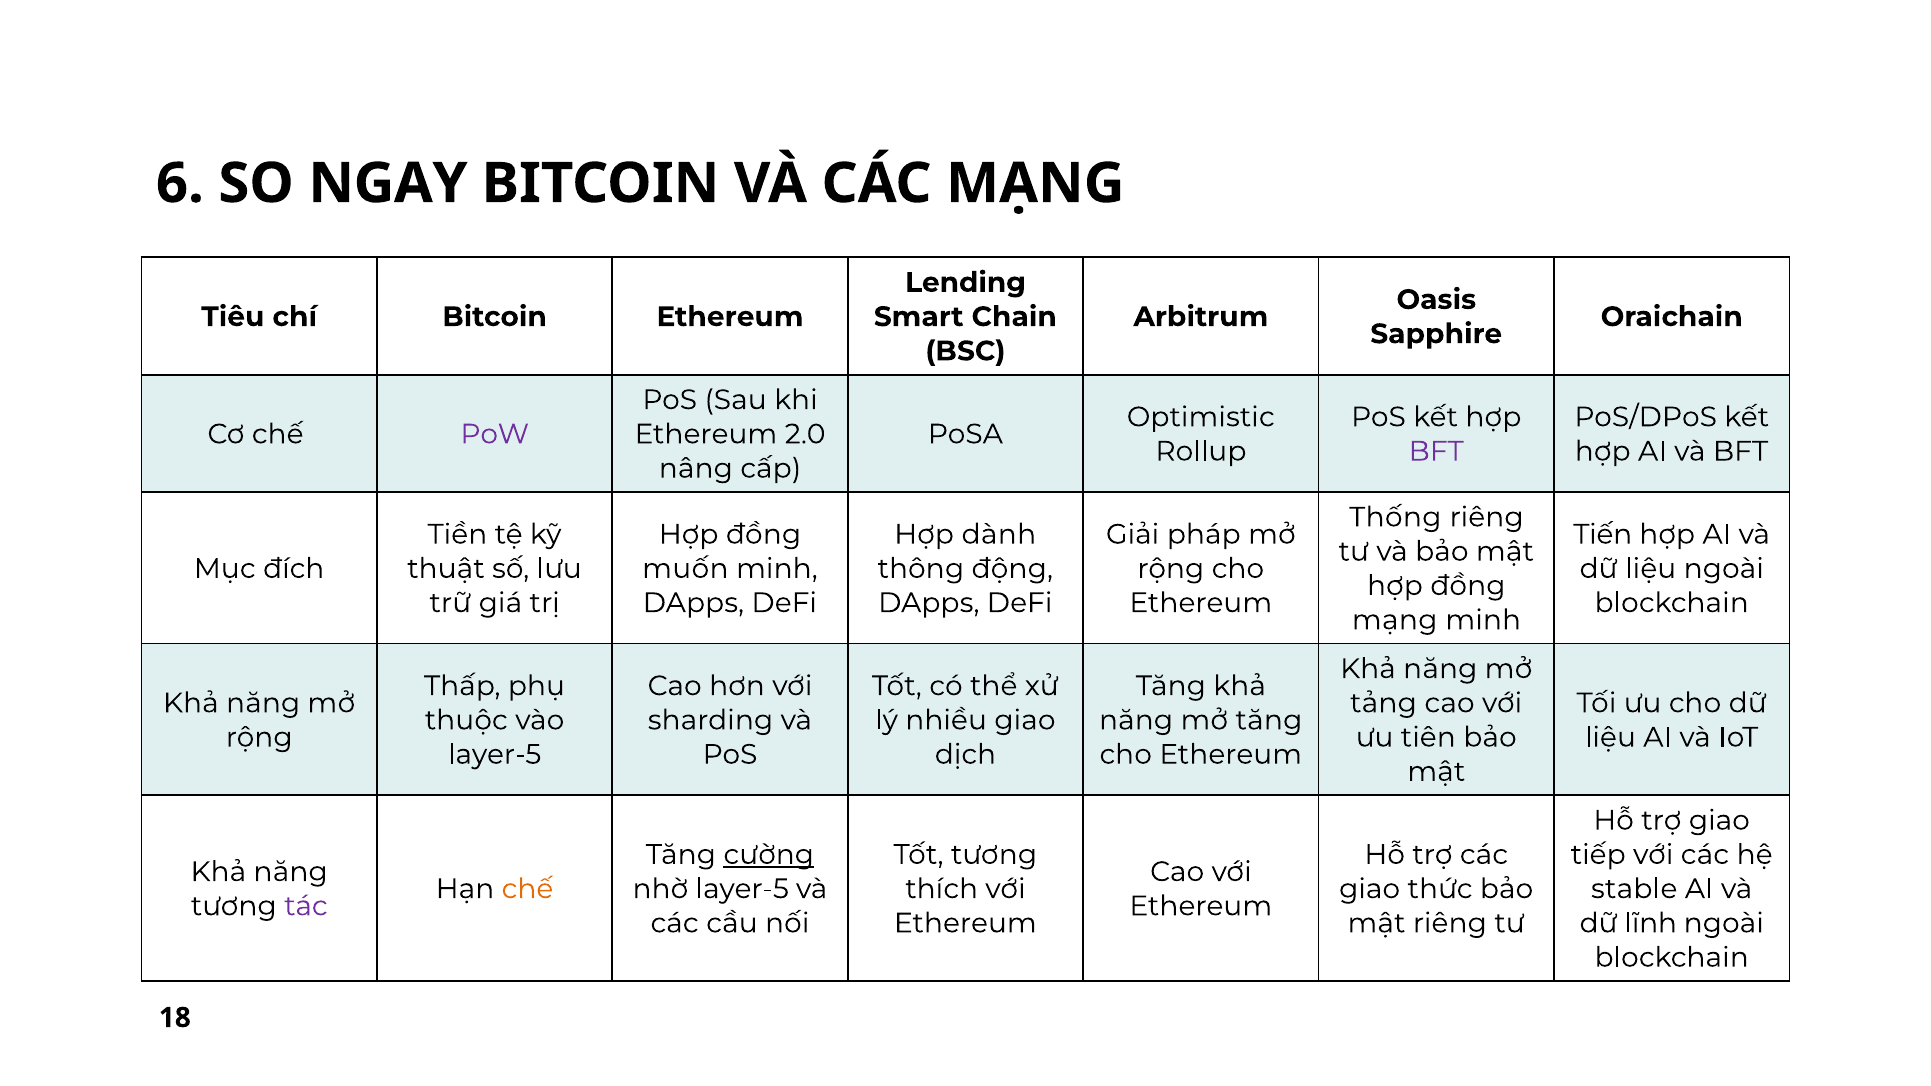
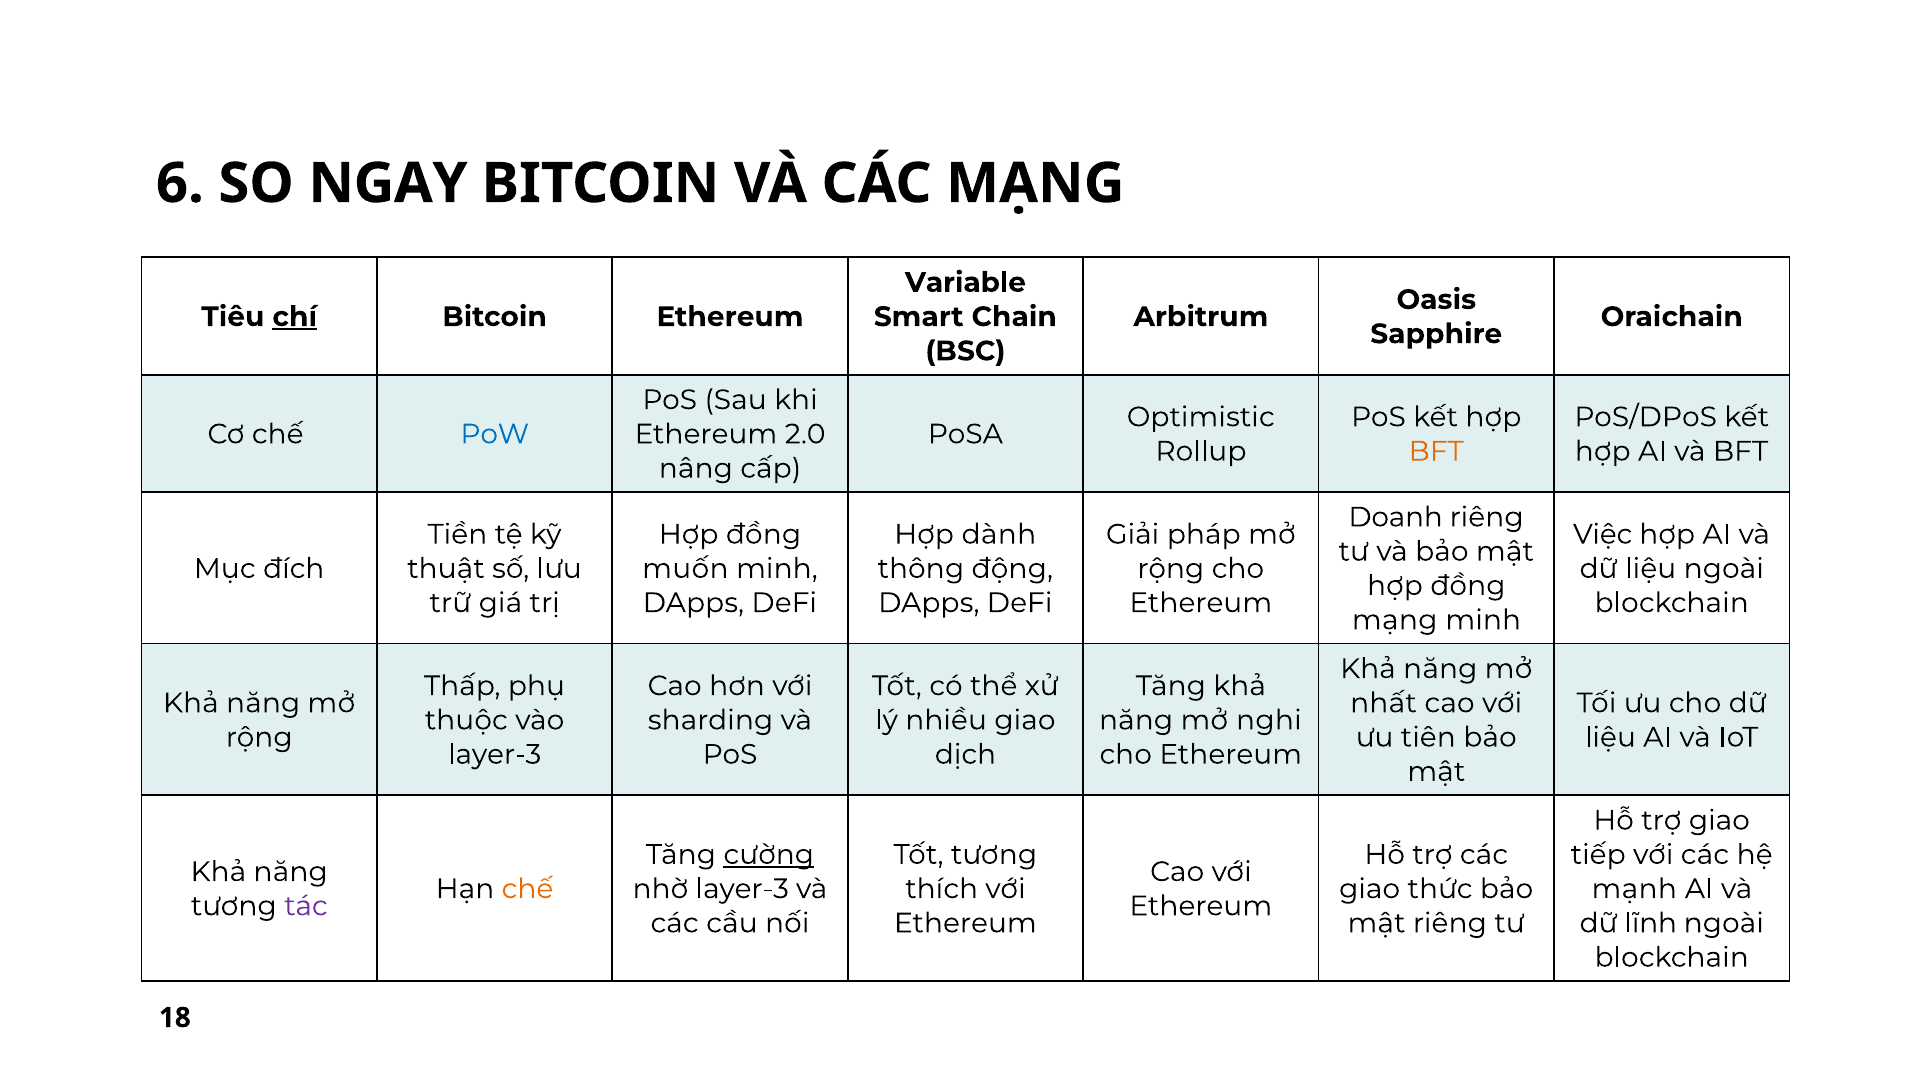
Lending: Lending -> Variable (965, 283)
chí underline: none -> present (295, 317)
PoW colour: purple -> blue (495, 434)
BFT colour: purple -> orange (1436, 451)
Thống: Thống -> Doanh (1396, 517)
Tiến: Tiến -> Việc (1603, 534)
tảng: tảng -> nhất (1383, 703)
mở tăng: tăng -> nghi (1269, 720)
layer-5: layer-5 -> layer-3 (495, 755)
nhờ layer-5: layer-5 -> layer-3 (742, 889)
stable: stable -> mạnh (1634, 889)
